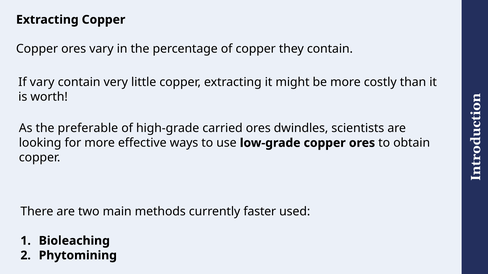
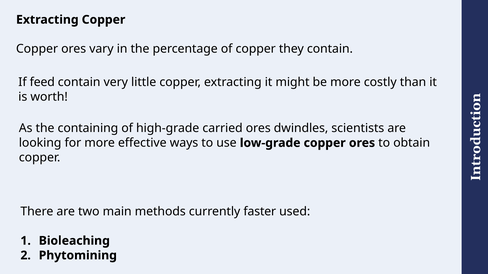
If vary: vary -> feed (42, 82)
preferable: preferable -> containing (88, 129)
